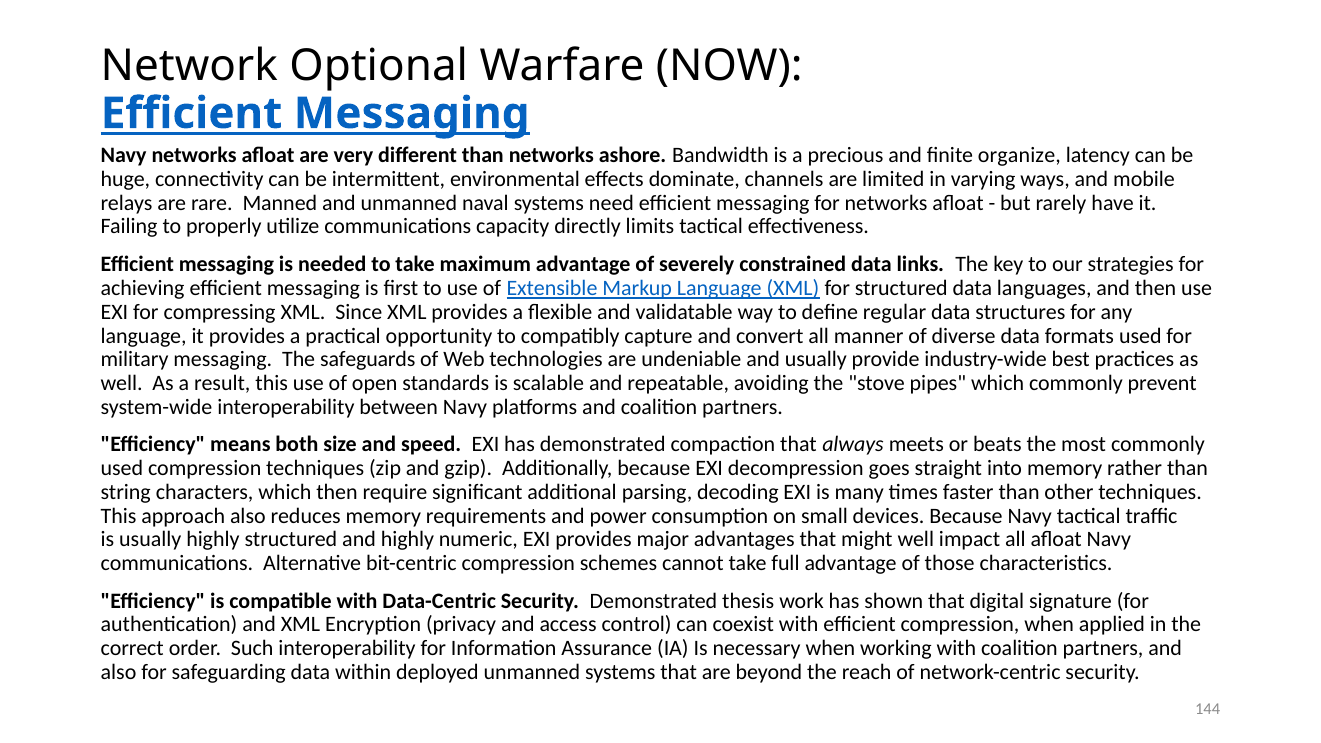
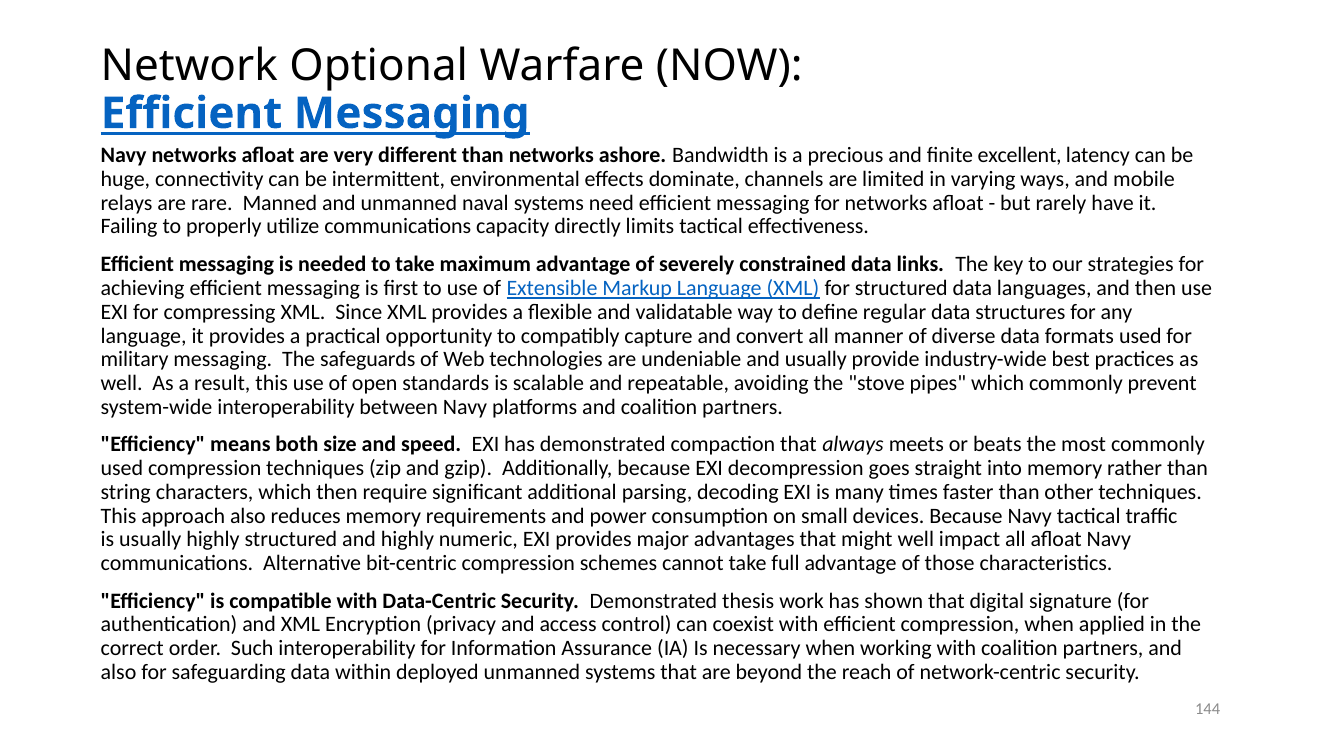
organize: organize -> excellent (1020, 155)
